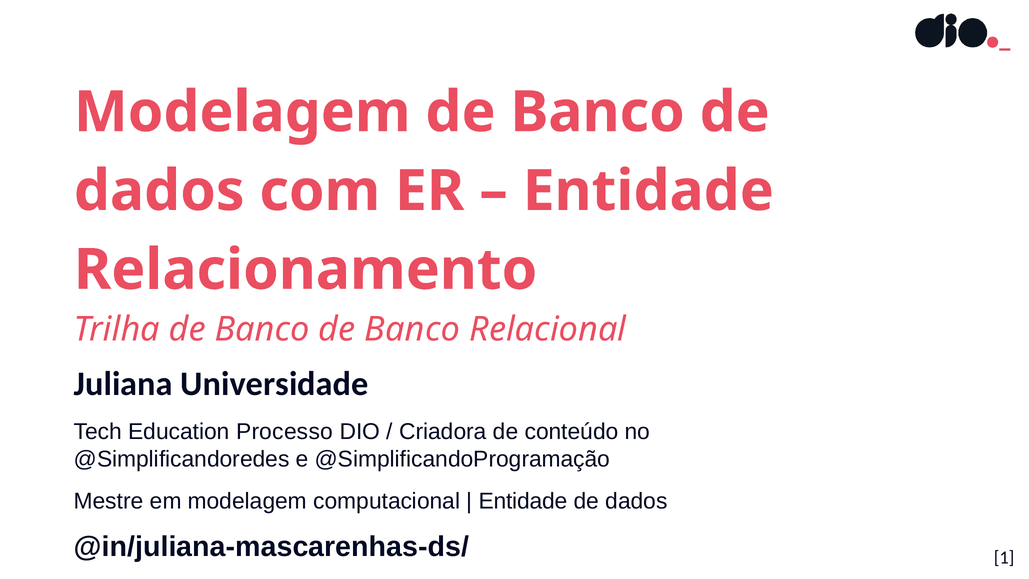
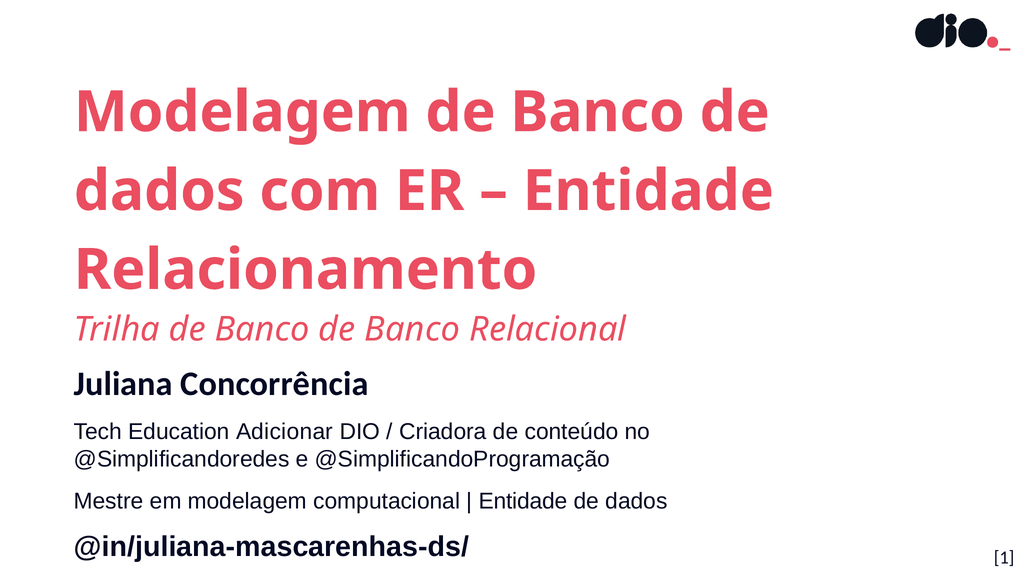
Universidade: Universidade -> Concorrência (274, 384)
Processo: Processo -> Adicionar (285, 432)
